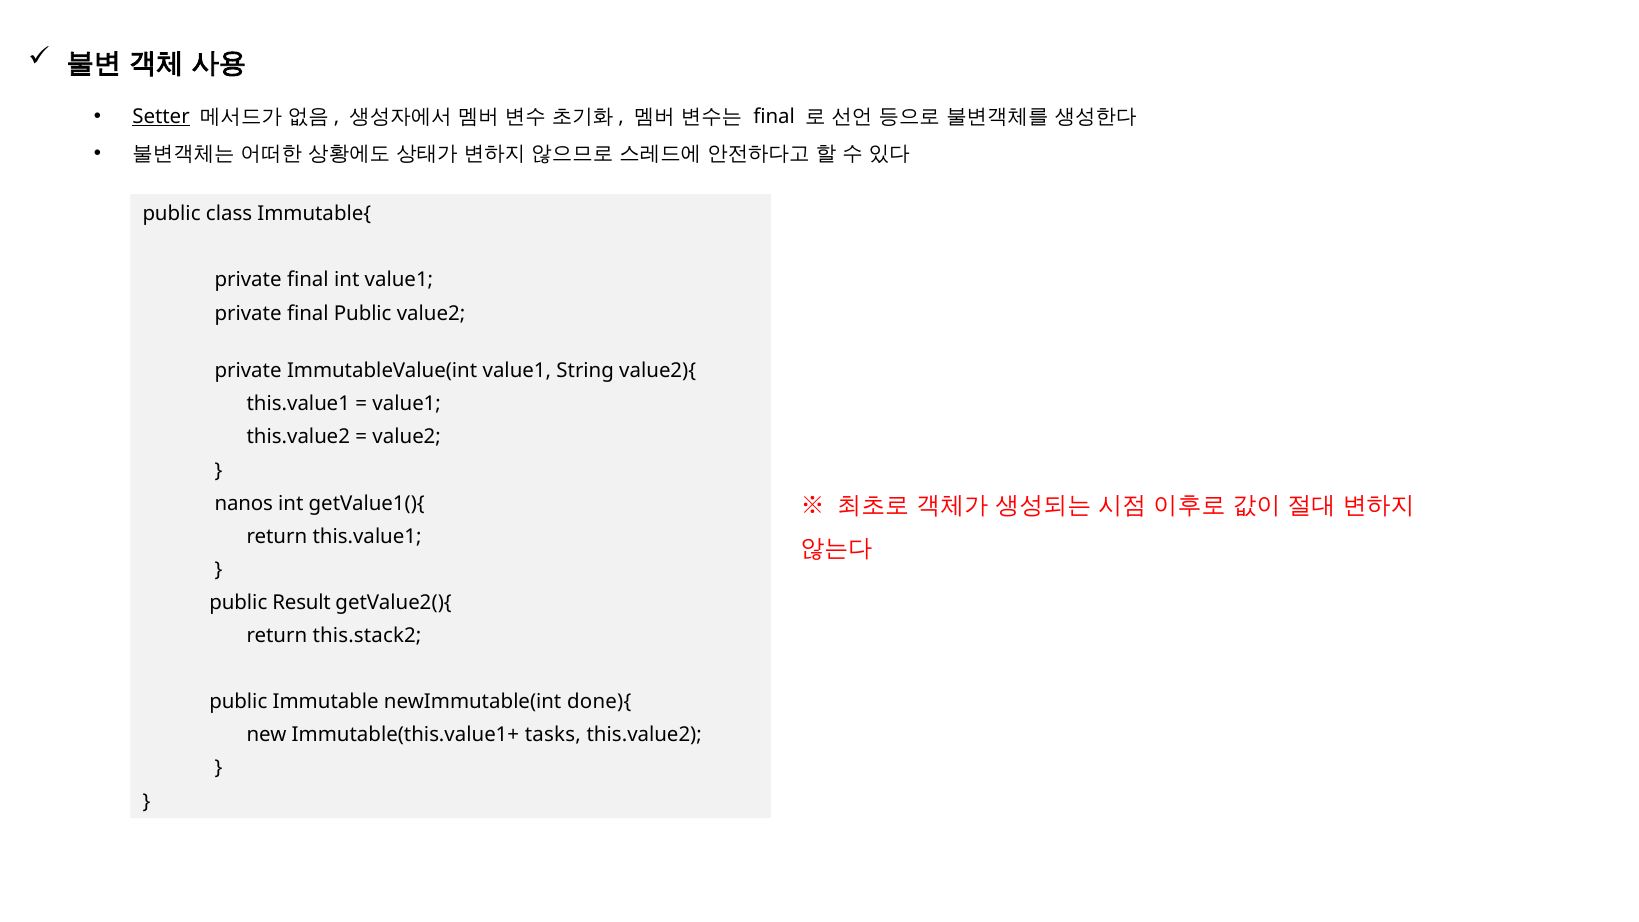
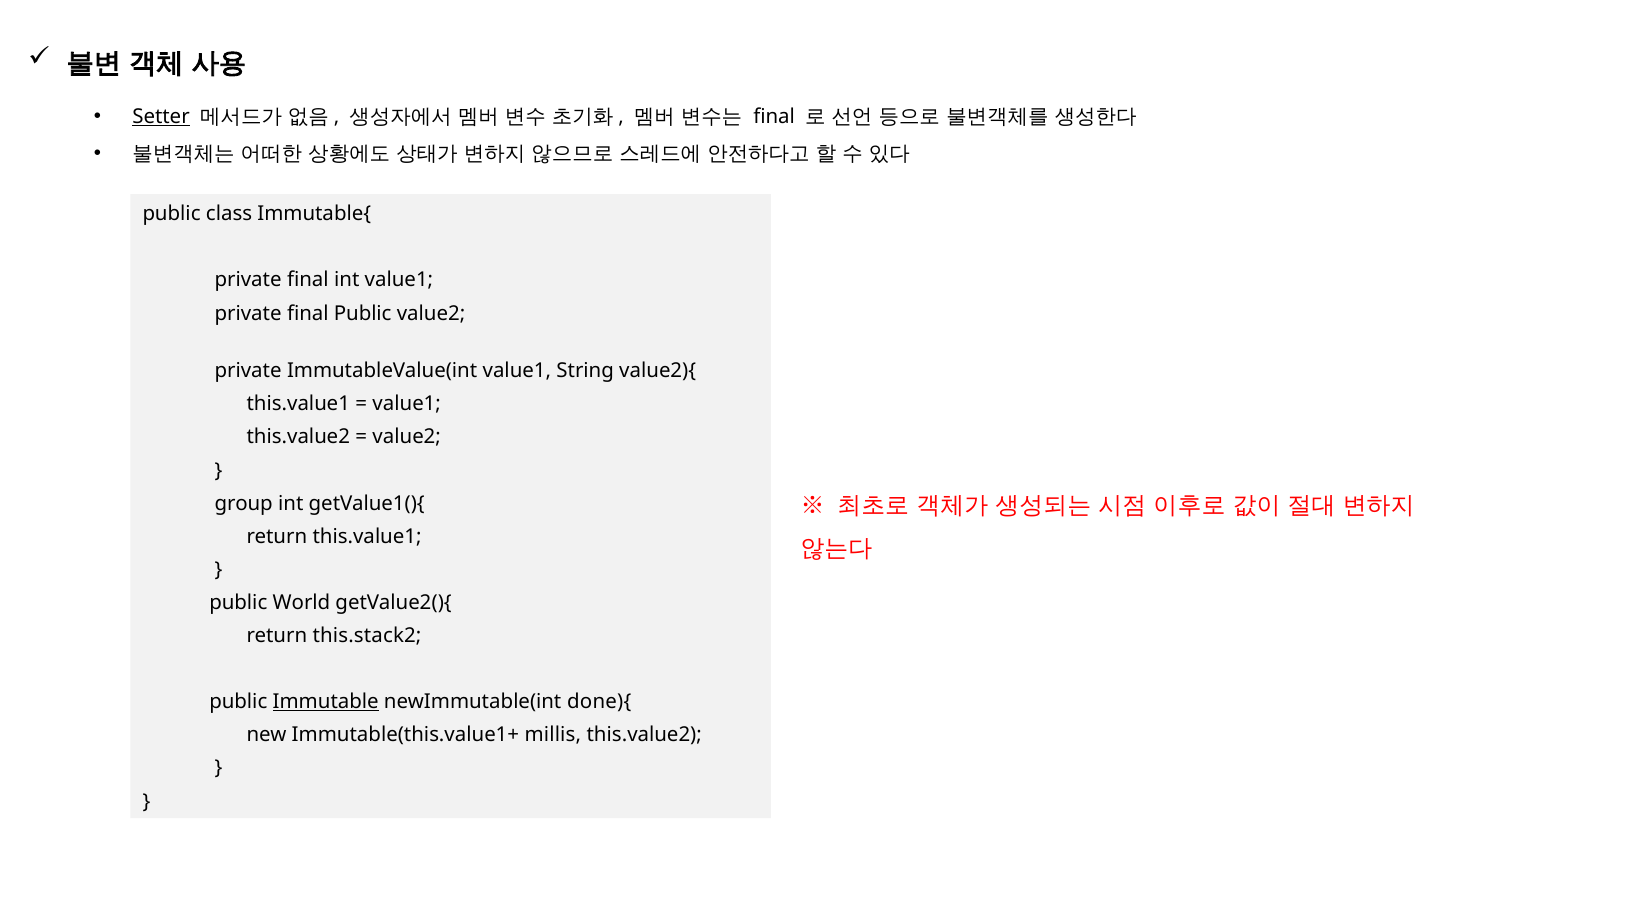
nanos: nanos -> group (244, 503)
Result: Result -> World (301, 603)
Immutable underline: none -> present (326, 702)
tasks: tasks -> millis (553, 735)
